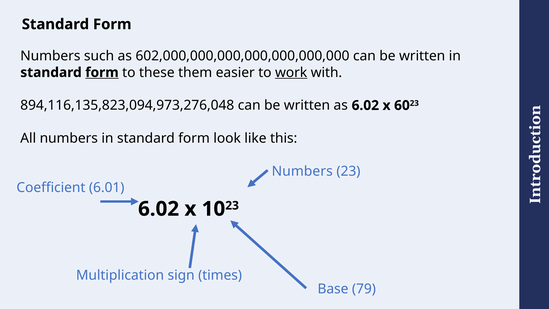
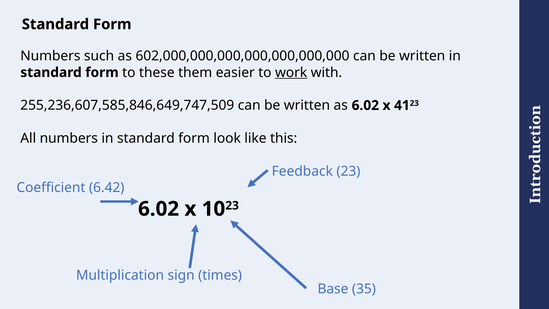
form underline: present -> none (102, 72)
894,116,135,823,094,973,276,048: 894,116,135,823,094,973,276,048 -> 255,236,607,585,846,649,747,509 (127, 105)
60: 60 -> 41 (402, 105)
Numbers: Numbers -> Feedback (302, 171)
6.01: 6.01 -> 6.42 (107, 188)
79: 79 -> 35 (364, 289)
